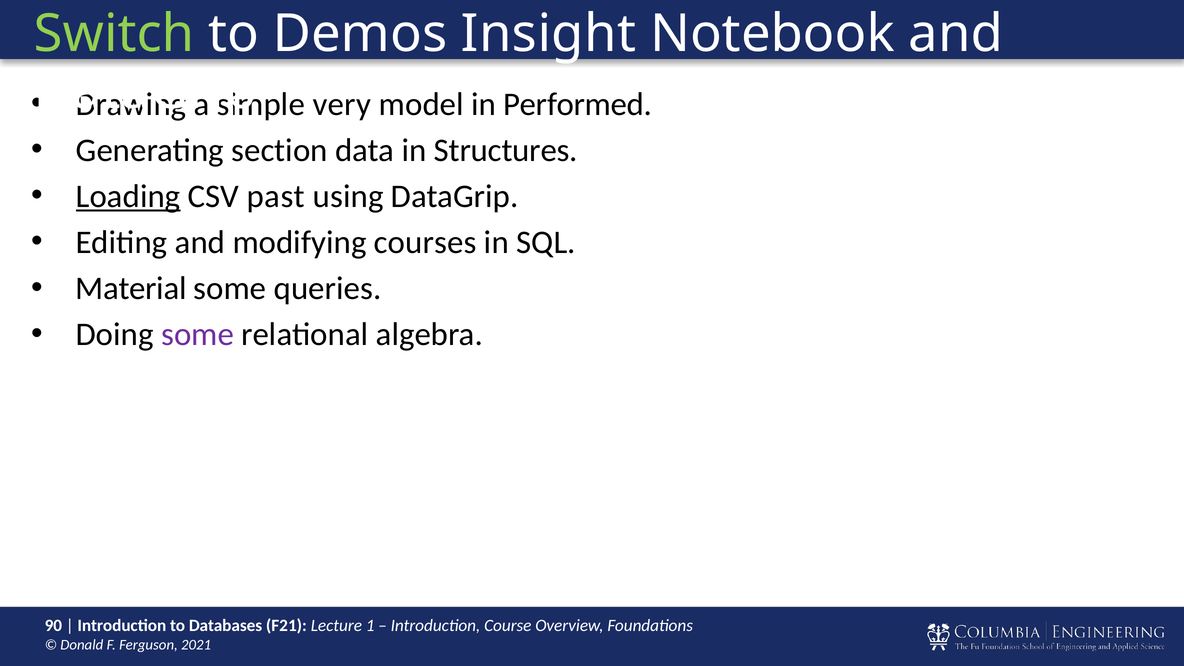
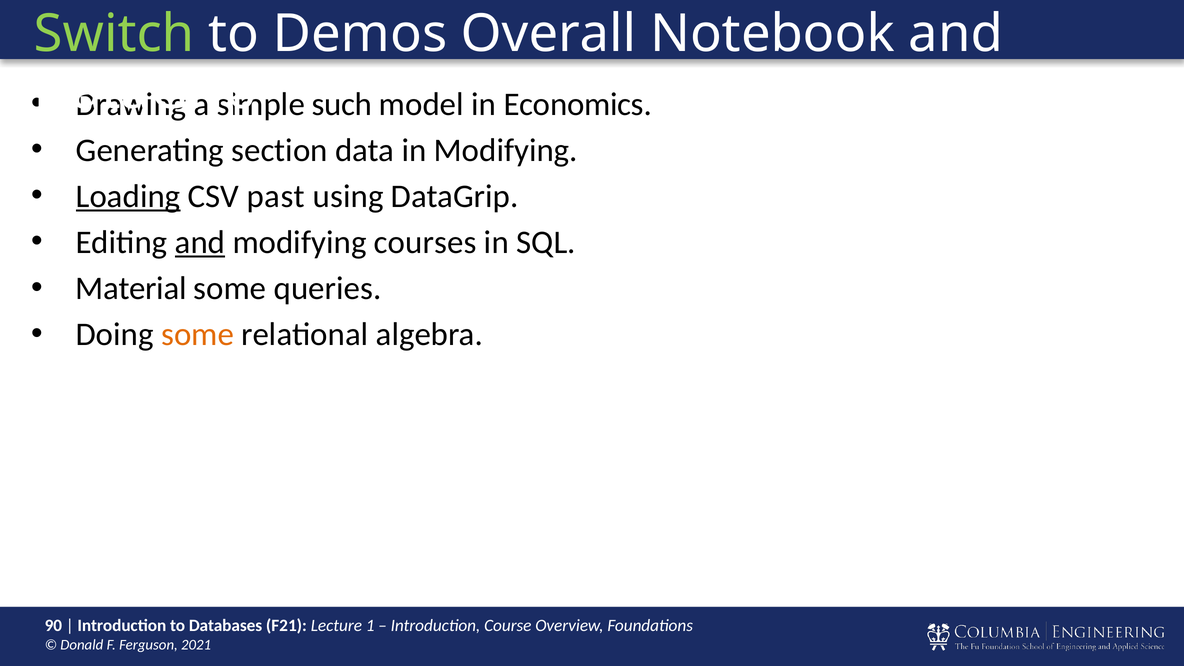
Insight: Insight -> Overall (549, 34)
very: very -> such (342, 104)
Performed: Performed -> Economics (578, 104)
in Structures: Structures -> Modifying (506, 150)
and underline: none -> present (200, 242)
some colour: purple -> orange (198, 335)
